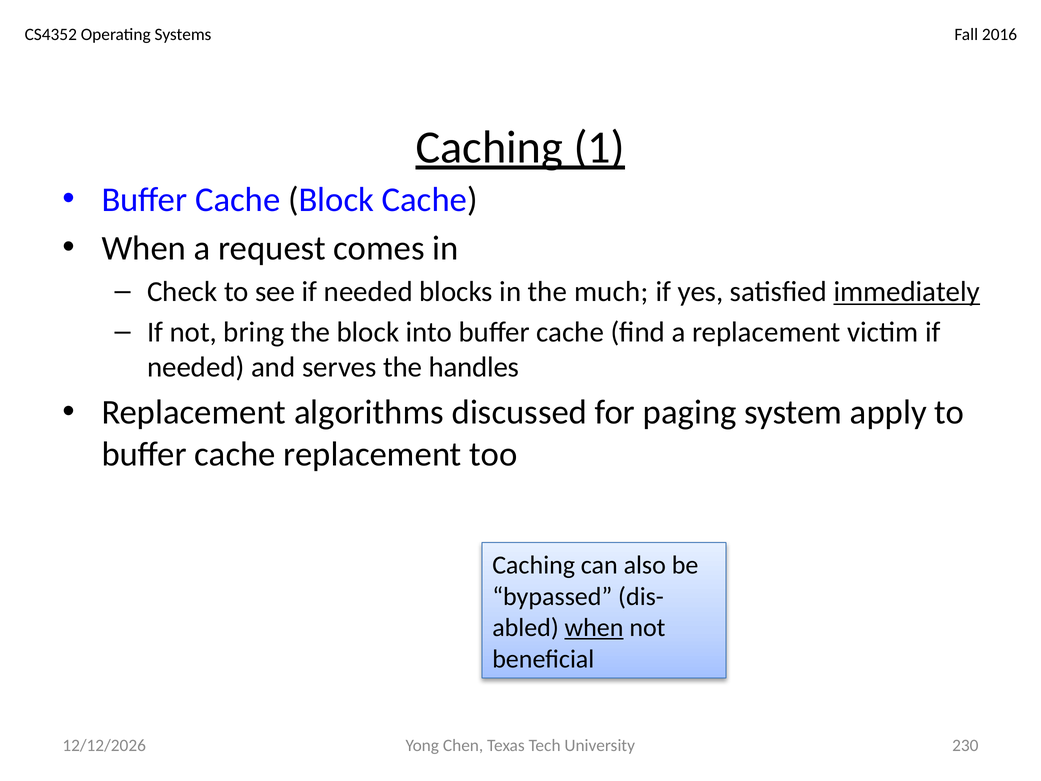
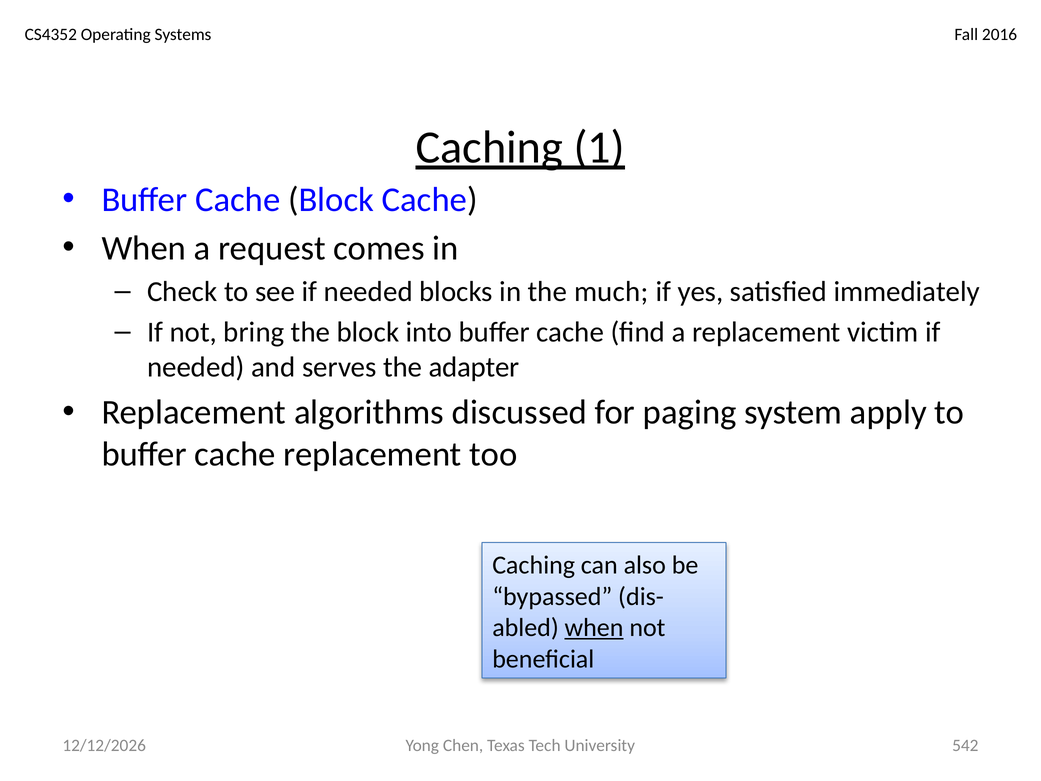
immediately underline: present -> none (907, 292)
handles: handles -> adapter (474, 367)
230: 230 -> 542 (965, 745)
